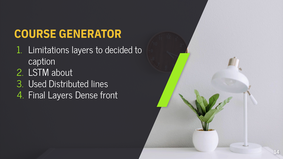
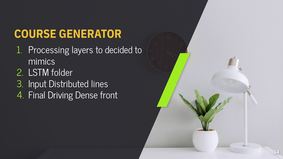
Limitations: Limitations -> Processing (49, 50)
caption: caption -> mimics (42, 62)
about: about -> folder (62, 73)
Used: Used -> Input (37, 84)
Final Layers: Layers -> Driving (60, 96)
